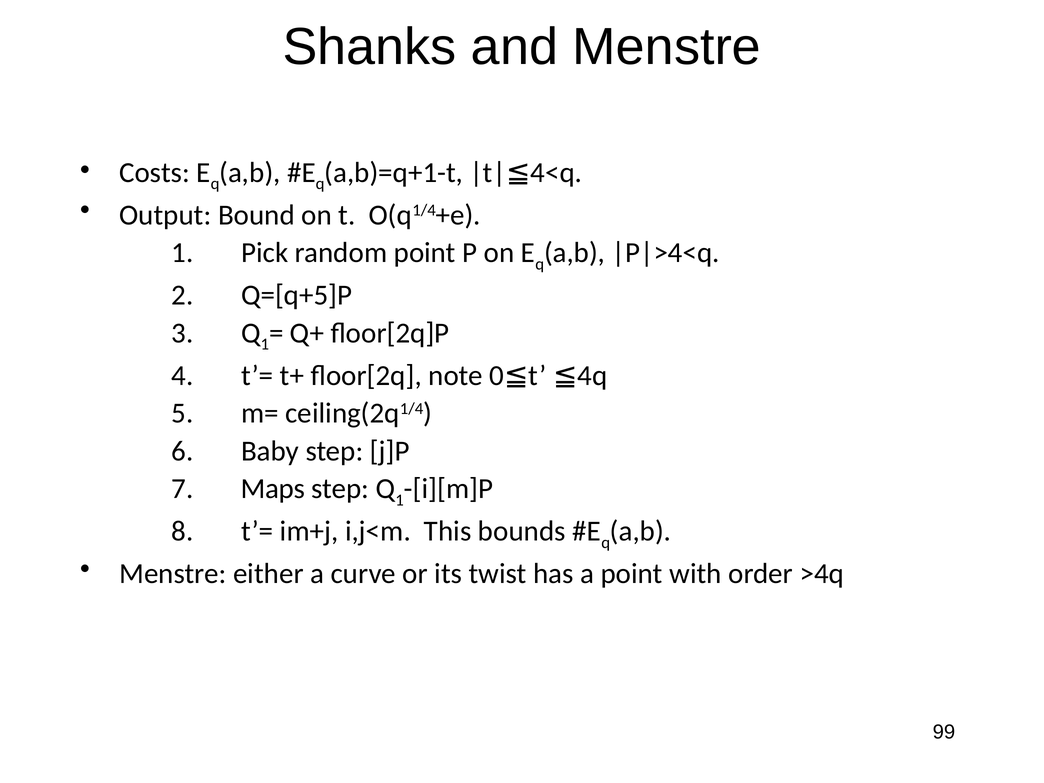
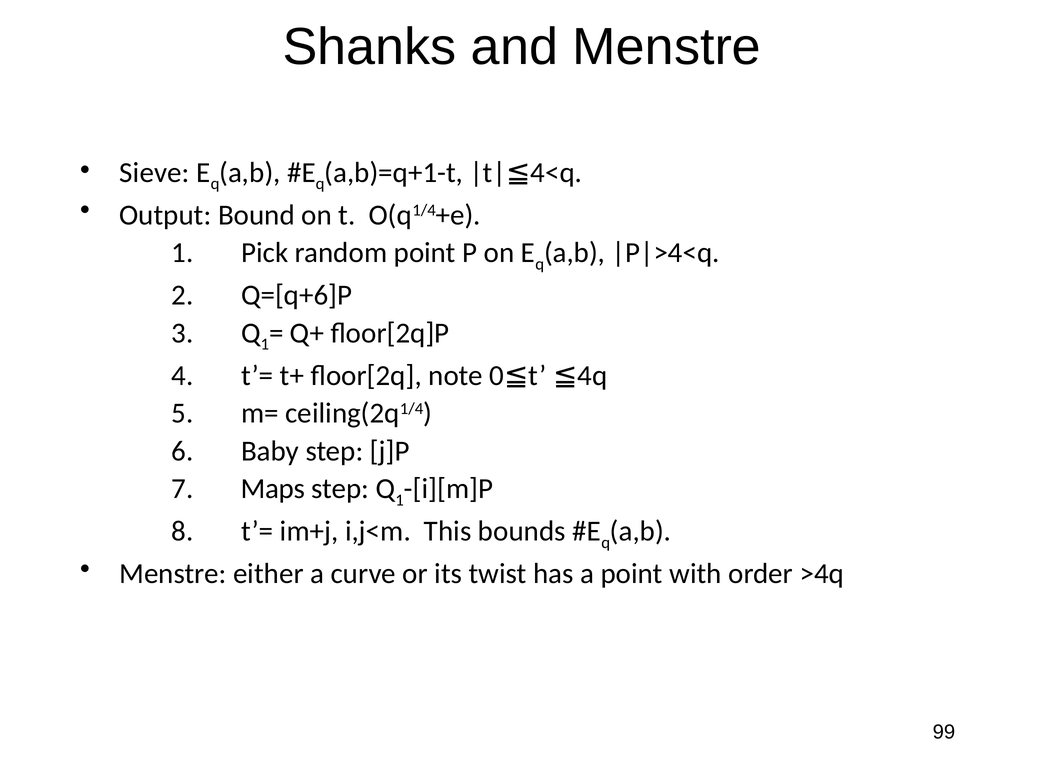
Costs: Costs -> Sieve (154, 173)
Q=[q+5]P: Q=[q+5]P -> Q=[q+6]P (297, 295)
